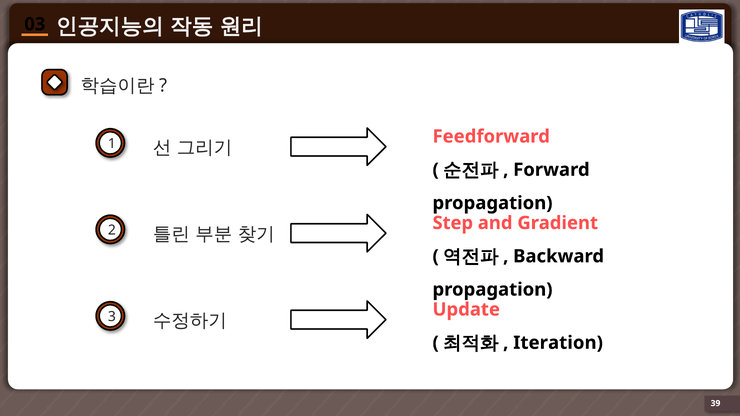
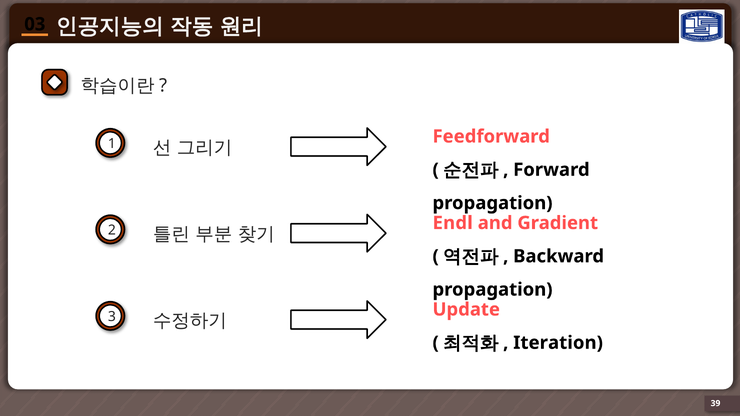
Step: Step -> Endl (453, 223)
